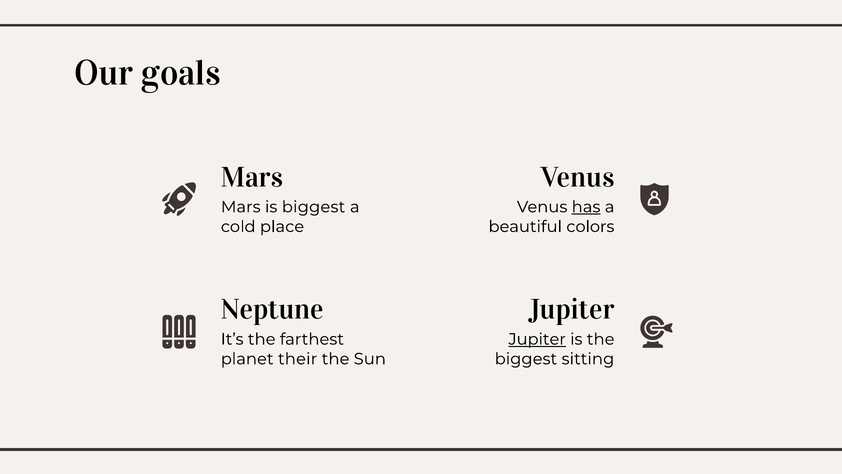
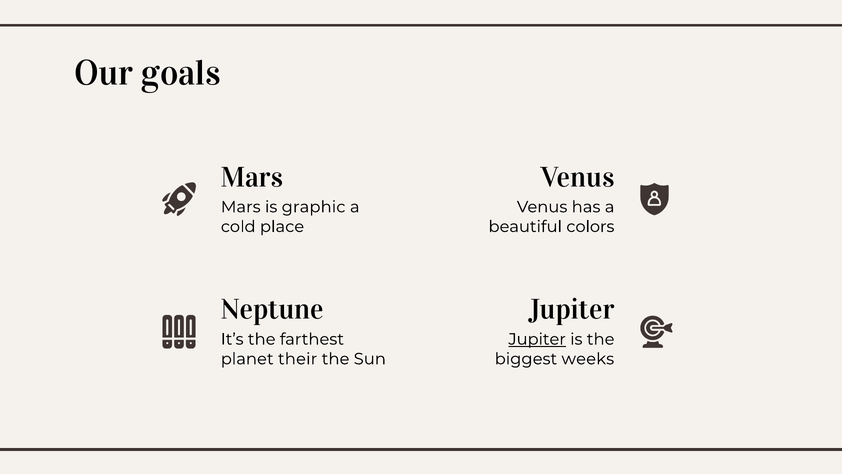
is biggest: biggest -> graphic (314, 207)
has underline: present -> none (586, 207)
sitting: sitting -> weeks (588, 359)
